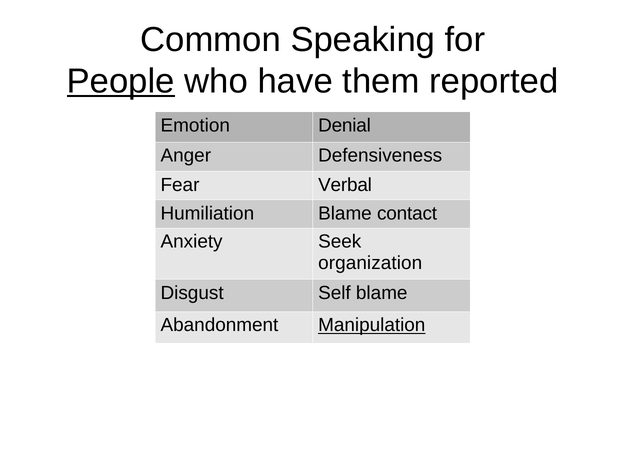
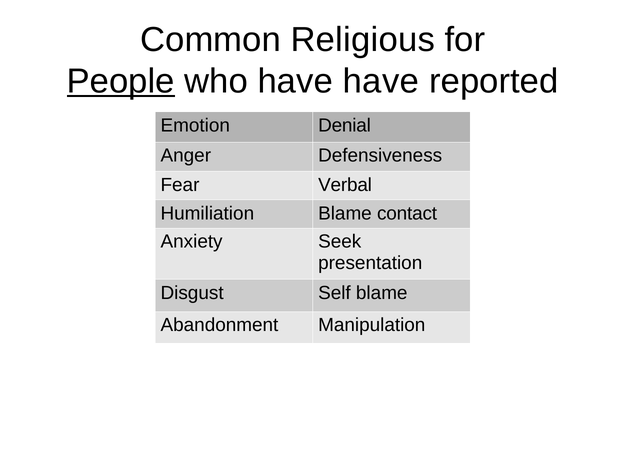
Speaking: Speaking -> Religious (363, 40)
have them: them -> have (381, 81)
organization: organization -> presentation (370, 263)
Manipulation underline: present -> none (372, 325)
